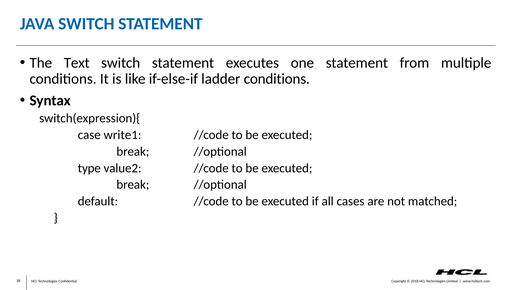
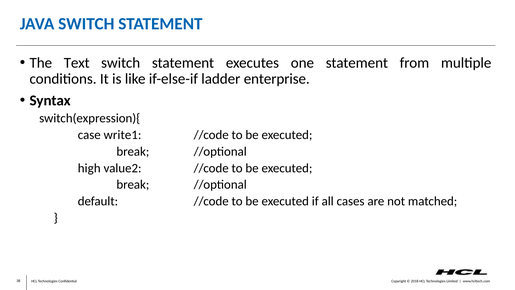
ladder conditions: conditions -> enterprise (277, 79)
type: type -> high (89, 168)
